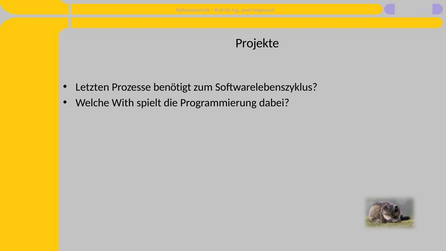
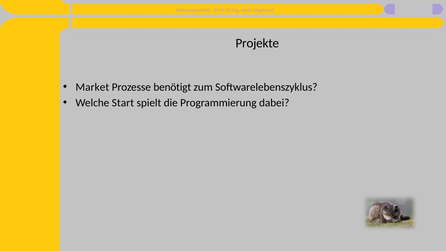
Letzten: Letzten -> Market (92, 87)
With: With -> Start (123, 103)
